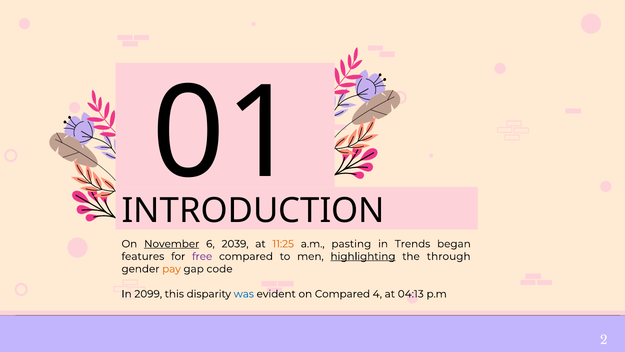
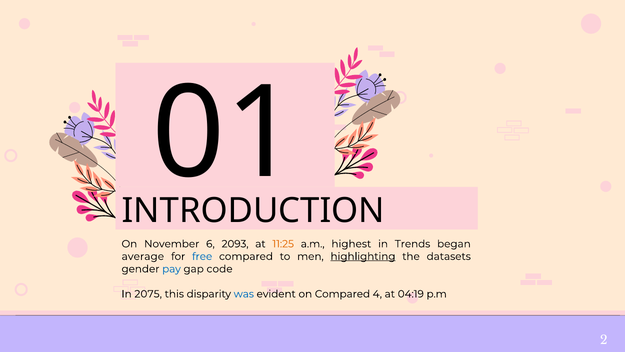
November underline: present -> none (172, 244)
2039: 2039 -> 2093 (235, 244)
pasting: pasting -> highest (351, 244)
features: features -> average (143, 256)
free colour: purple -> blue (202, 256)
through: through -> datasets (449, 256)
pay colour: orange -> blue (171, 269)
2099: 2099 -> 2075 (148, 294)
04:13: 04:13 -> 04:19 (411, 294)
